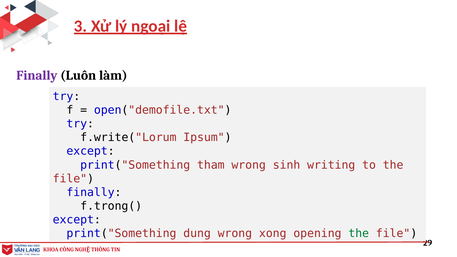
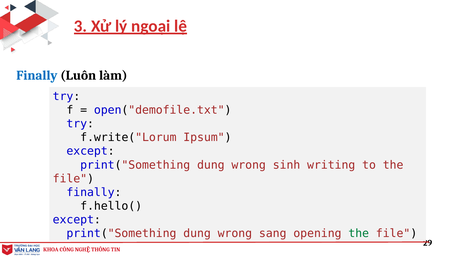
Finally colour: purple -> blue (37, 75)
tham: tham -> dung (211, 165)
f.trong(: f.trong( -> f.hello( (111, 206)
xong: xong -> sang (273, 234)
